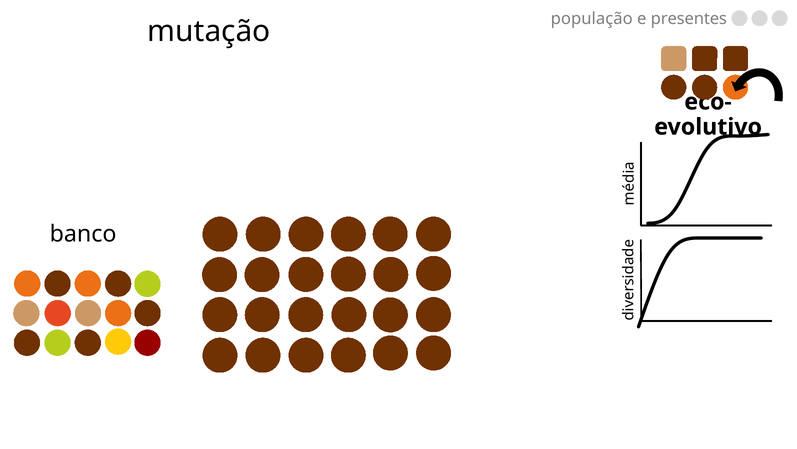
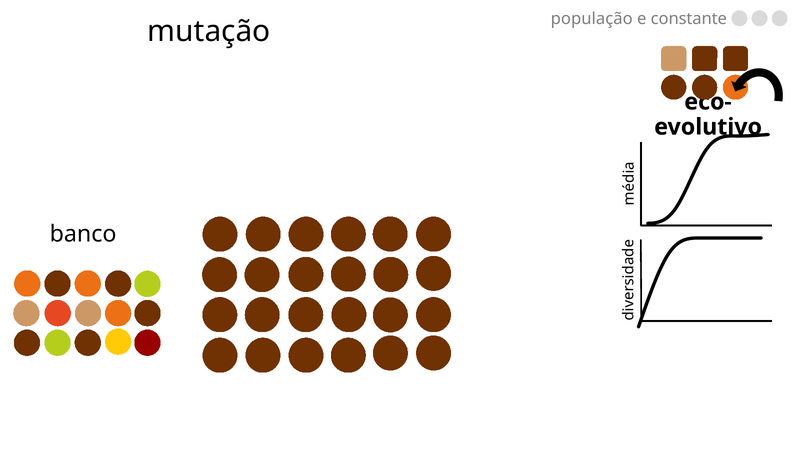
presentes: presentes -> constante (689, 19)
